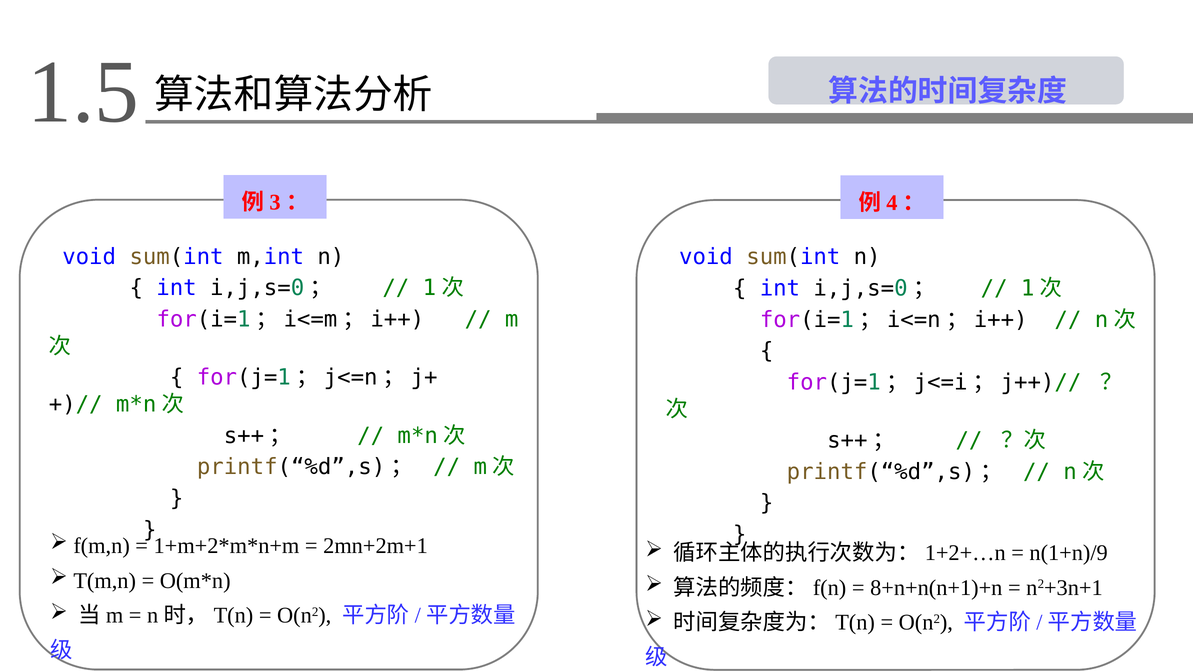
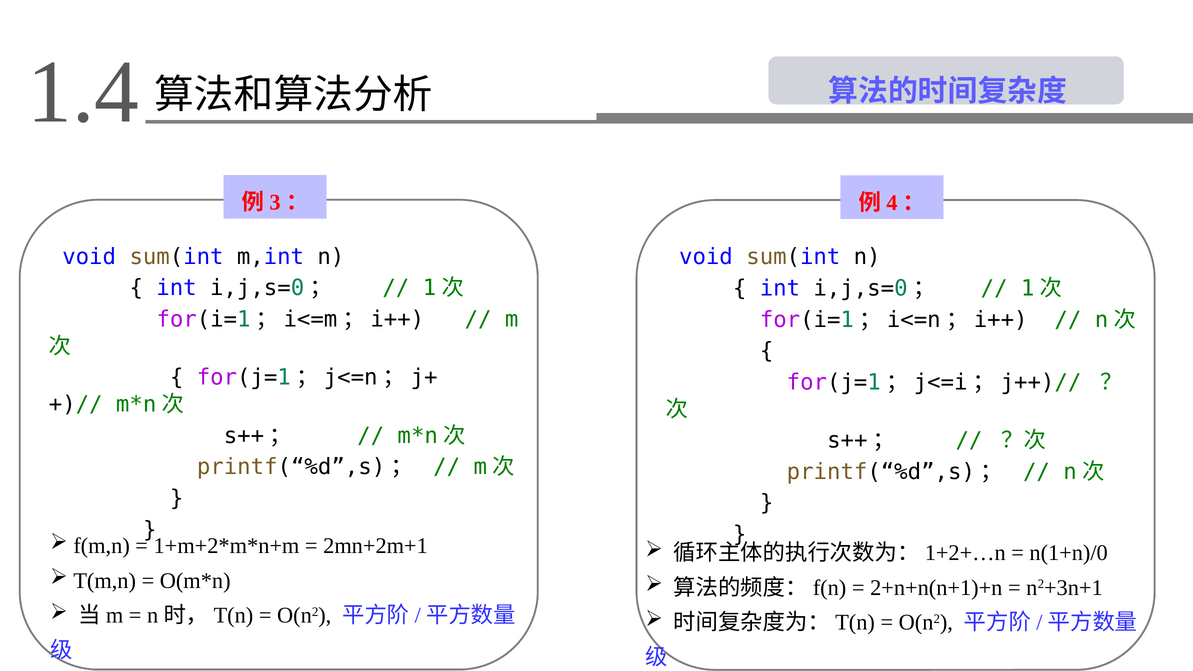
1.5: 1.5 -> 1.4 (83, 92)
n(1+n)/9: n(1+n)/9 -> n(1+n)/0 (1069, 553)
8+n+n(n+1)+n: 8+n+n(n+1)+n -> 2+n+n(n+1)+n (936, 588)
